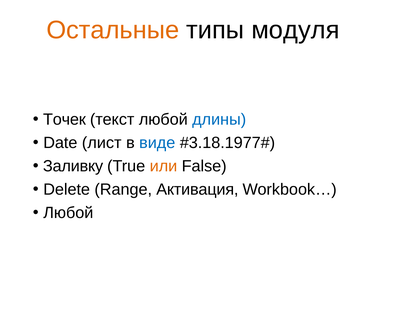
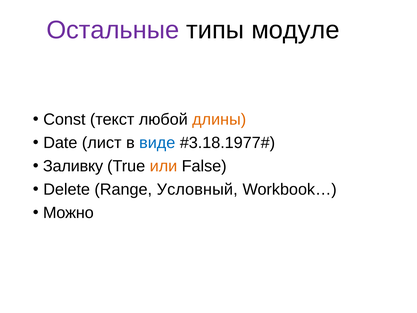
Остальные colour: orange -> purple (113, 30)
модуля: модуля -> модуле (295, 30)
Точек: Точек -> Const (64, 119)
длины colour: blue -> orange (219, 119)
Активация: Активация -> Условный (197, 189)
Любой: Любой -> Можно (68, 213)
